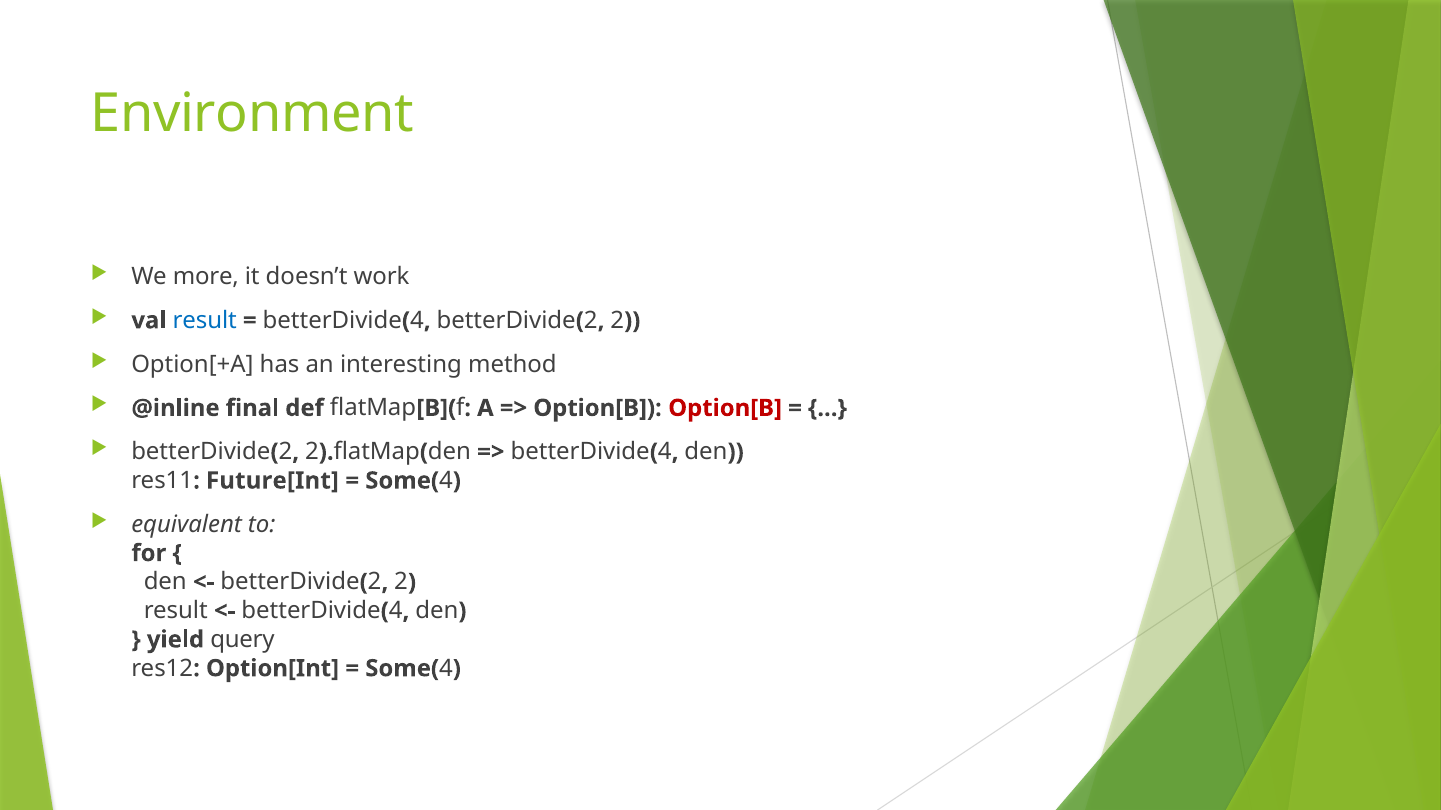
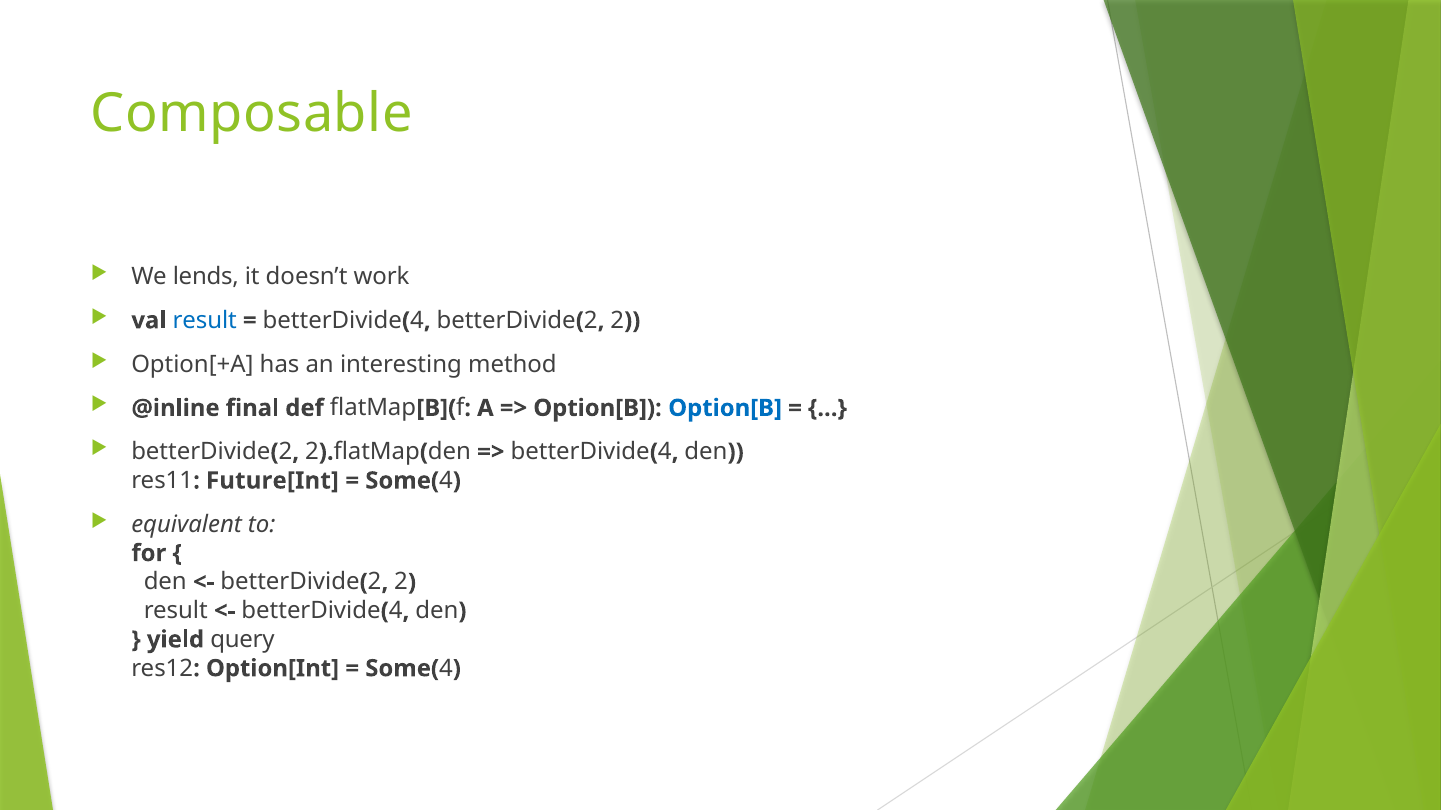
Environment: Environment -> Composable (252, 114)
more: more -> lends (206, 277)
Option[B colour: red -> blue (725, 408)
